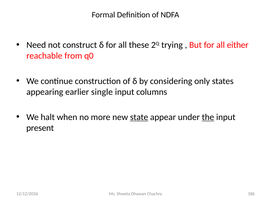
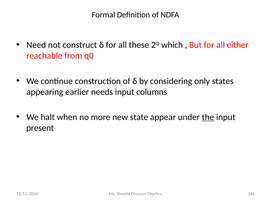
trying: trying -> which (172, 45)
single: single -> needs (102, 92)
state underline: present -> none (139, 117)
